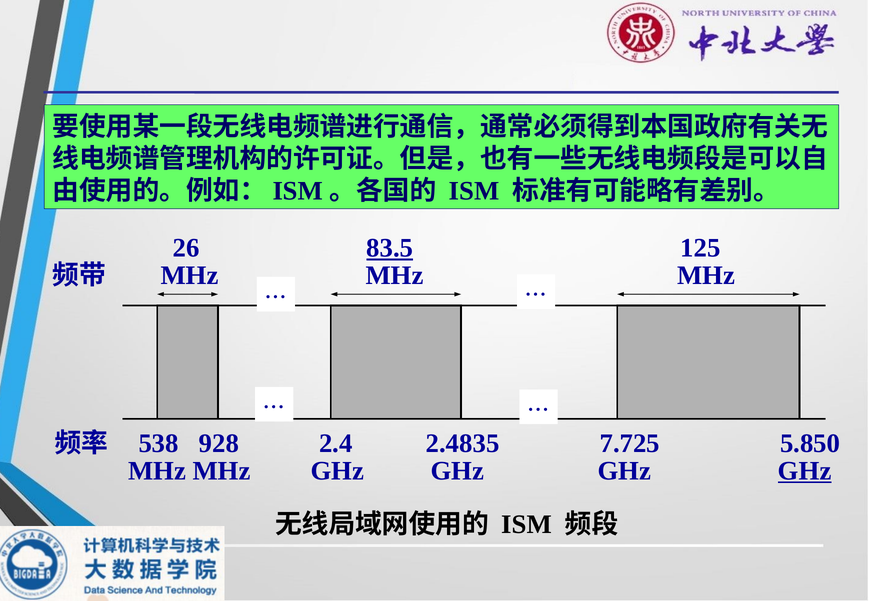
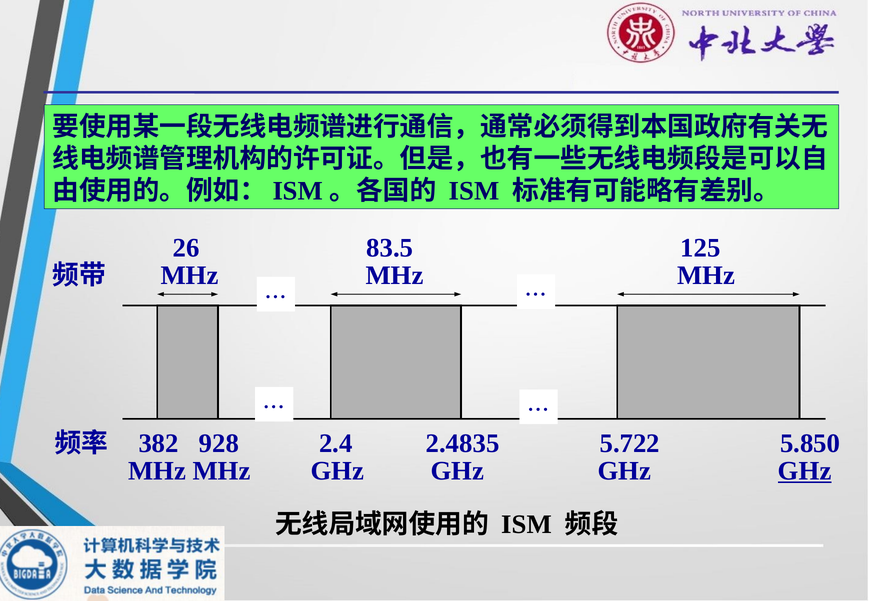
83.5 underline: present -> none (390, 248)
538: 538 -> 382 (159, 444)
7.725: 7.725 -> 5.722 (630, 444)
